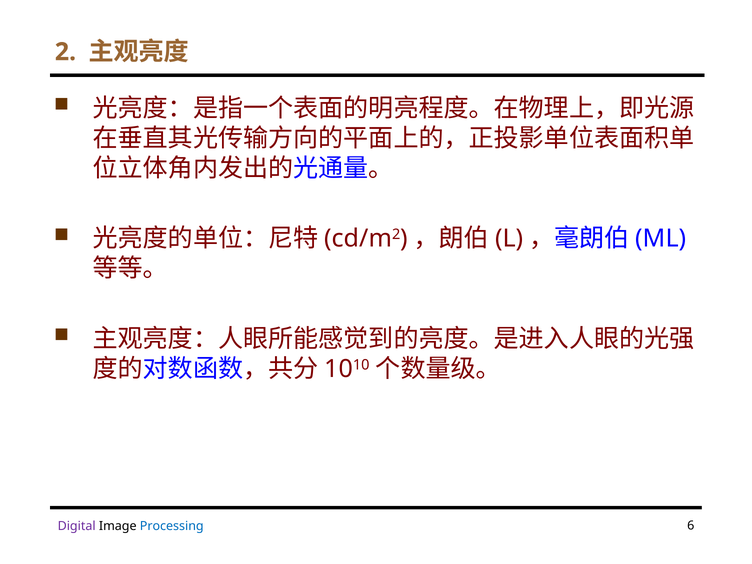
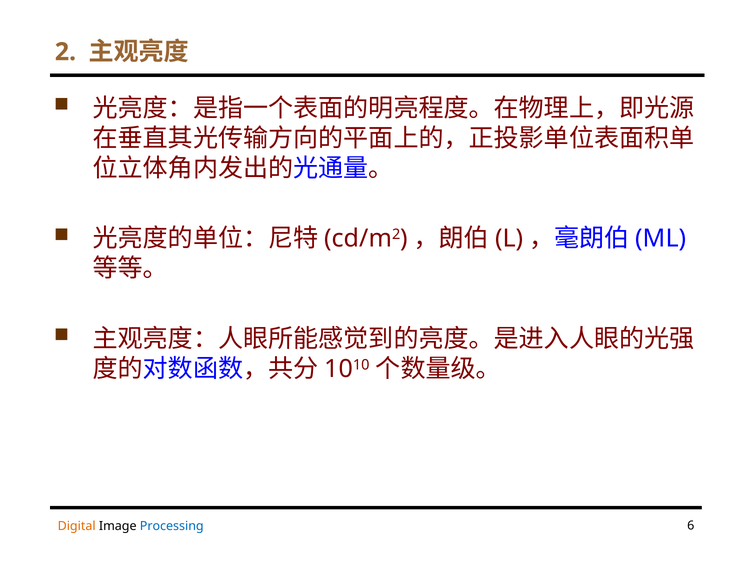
Digital colour: purple -> orange (77, 526)
